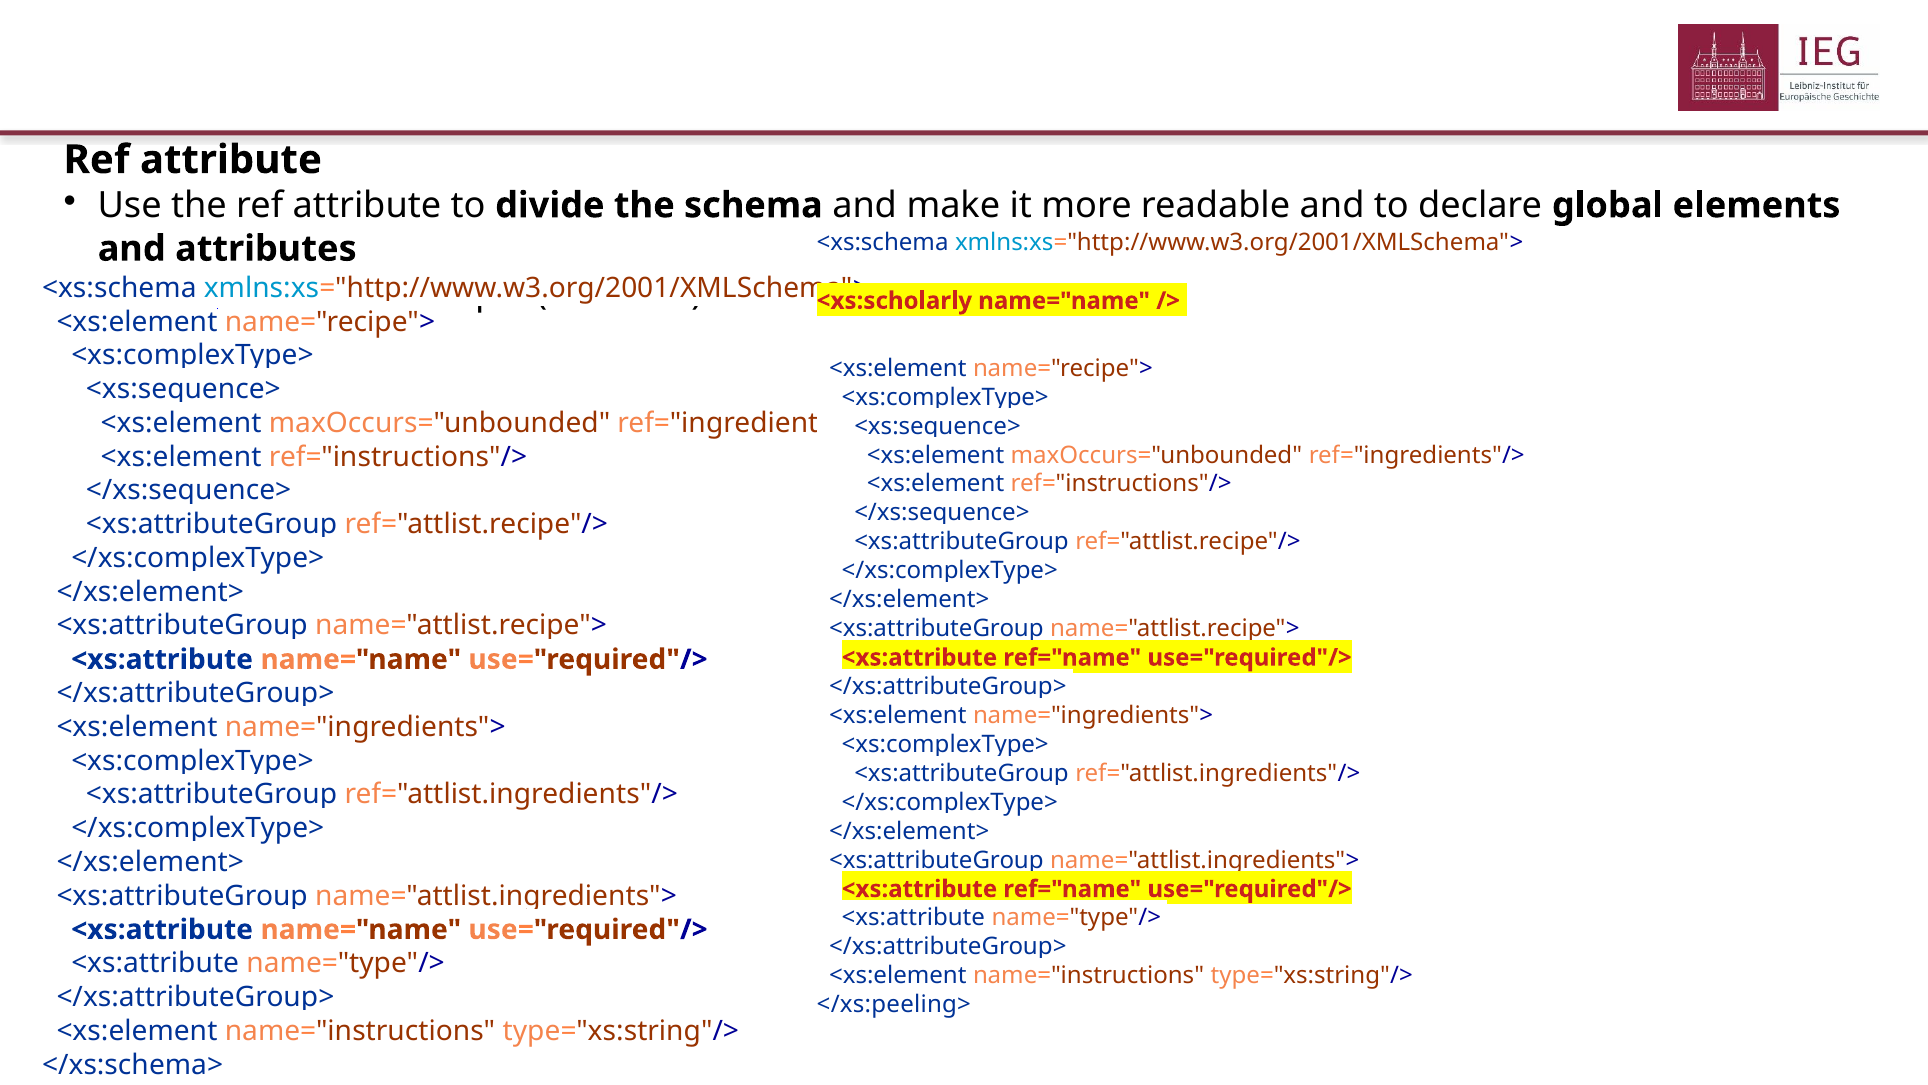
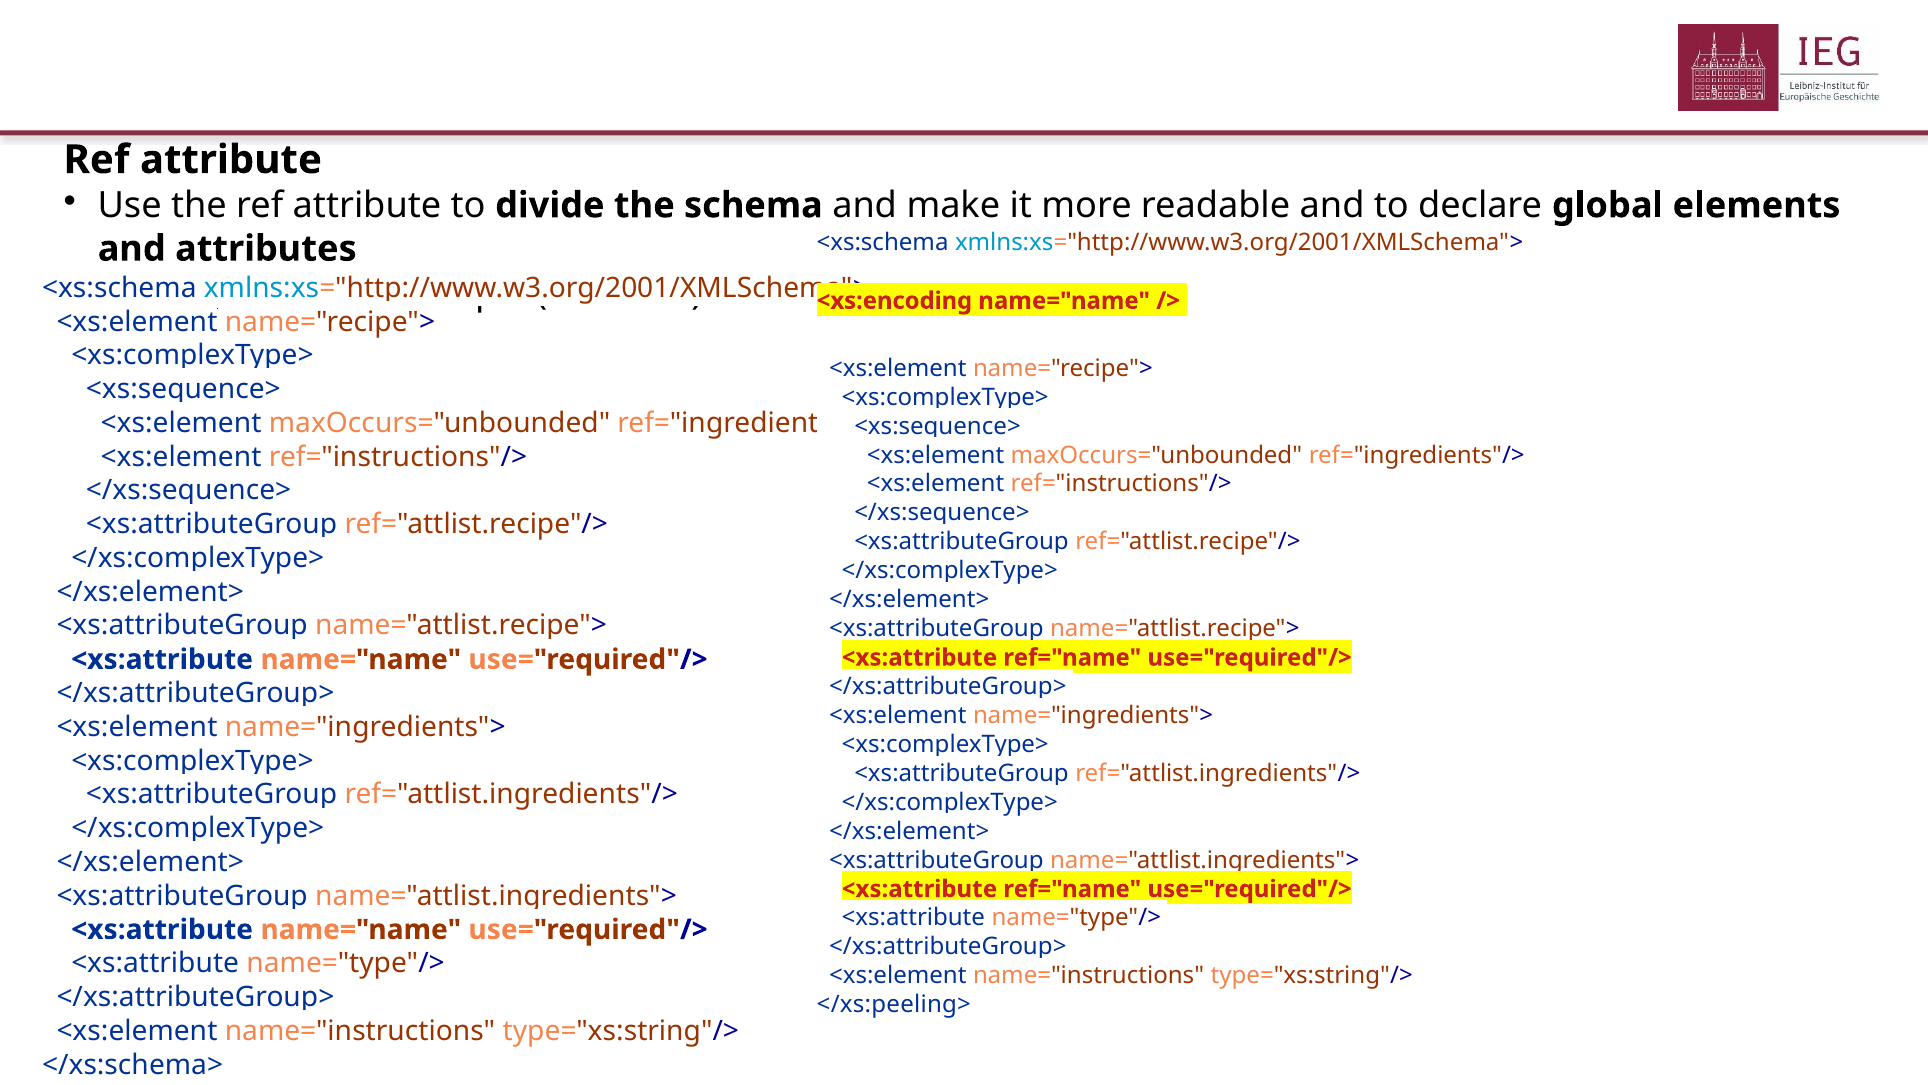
<xs:scholarly: <xs:scholarly -> <xs:encoding (894, 301)
